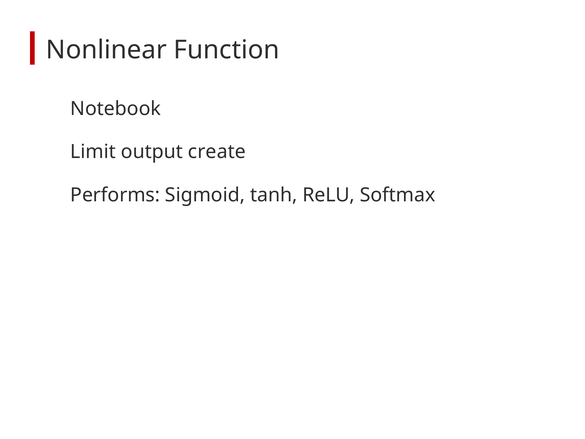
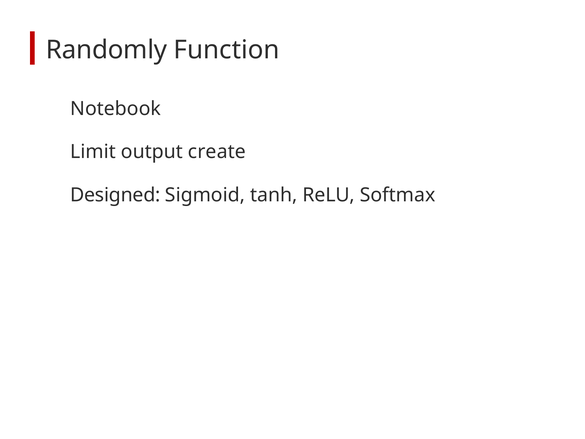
Nonlinear: Nonlinear -> Randomly (107, 50)
Performs: Performs -> Designed (115, 195)
